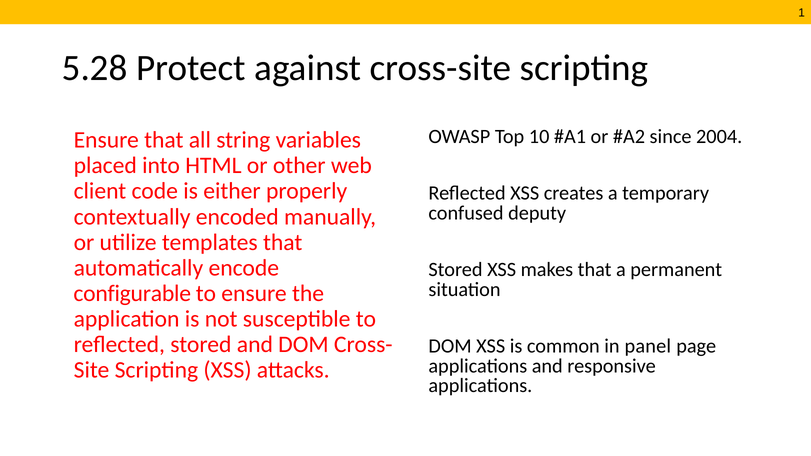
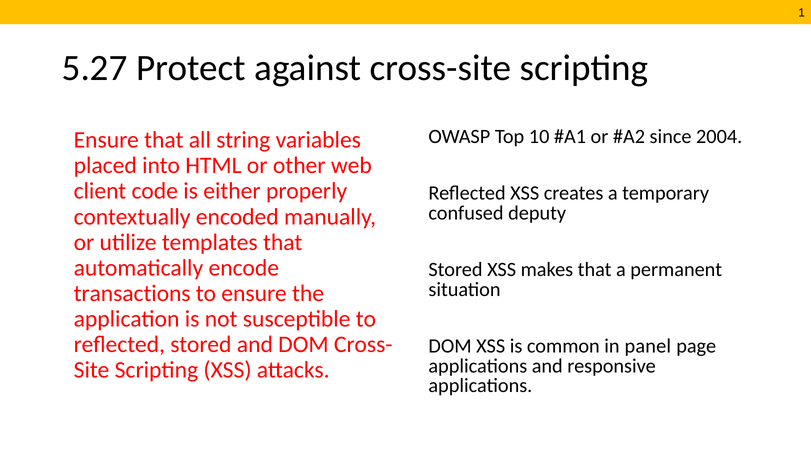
5.28: 5.28 -> 5.27 (95, 68)
configurable: configurable -> transactions (132, 293)
